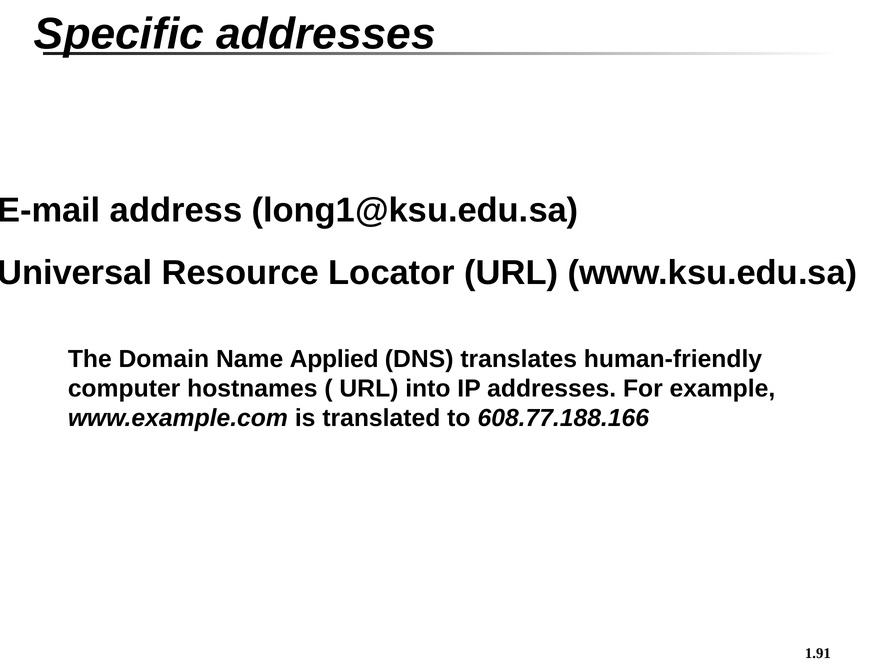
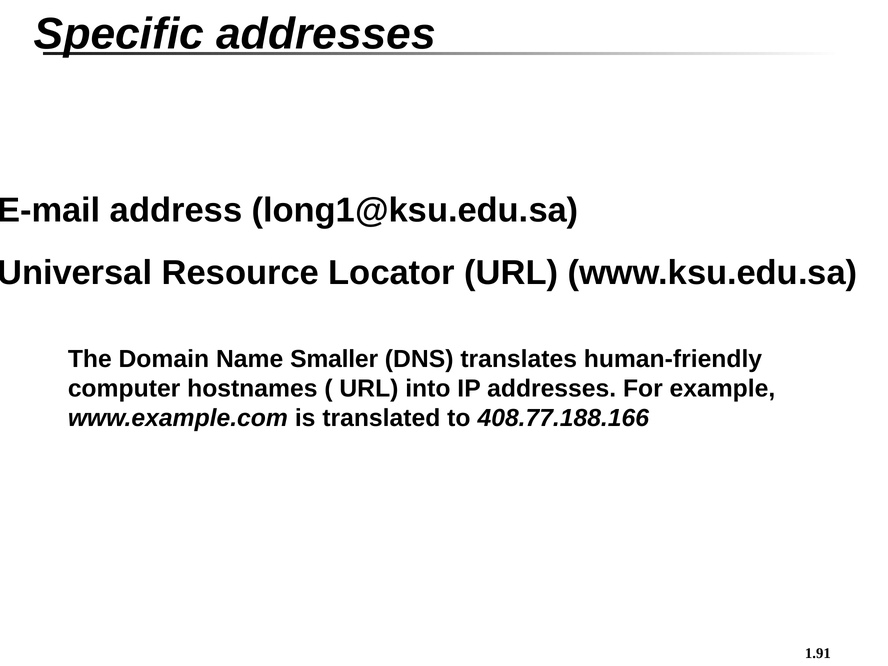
Applied: Applied -> Smaller (334, 359)
608.77.188.166: 608.77.188.166 -> 408.77.188.166 (563, 418)
